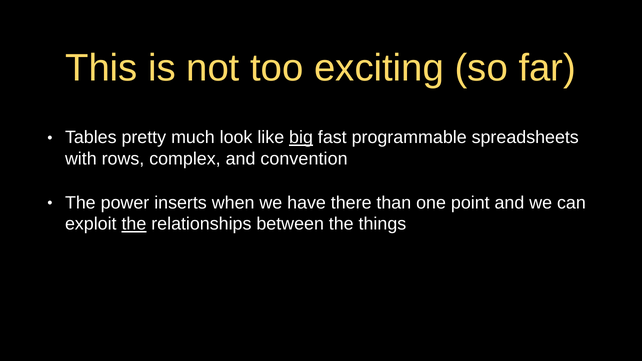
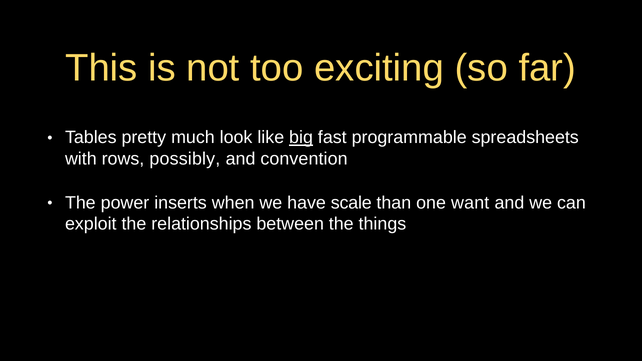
complex: complex -> possibly (185, 159)
there: there -> scale (351, 203)
point: point -> want (470, 203)
the underline: present -> none (134, 224)
